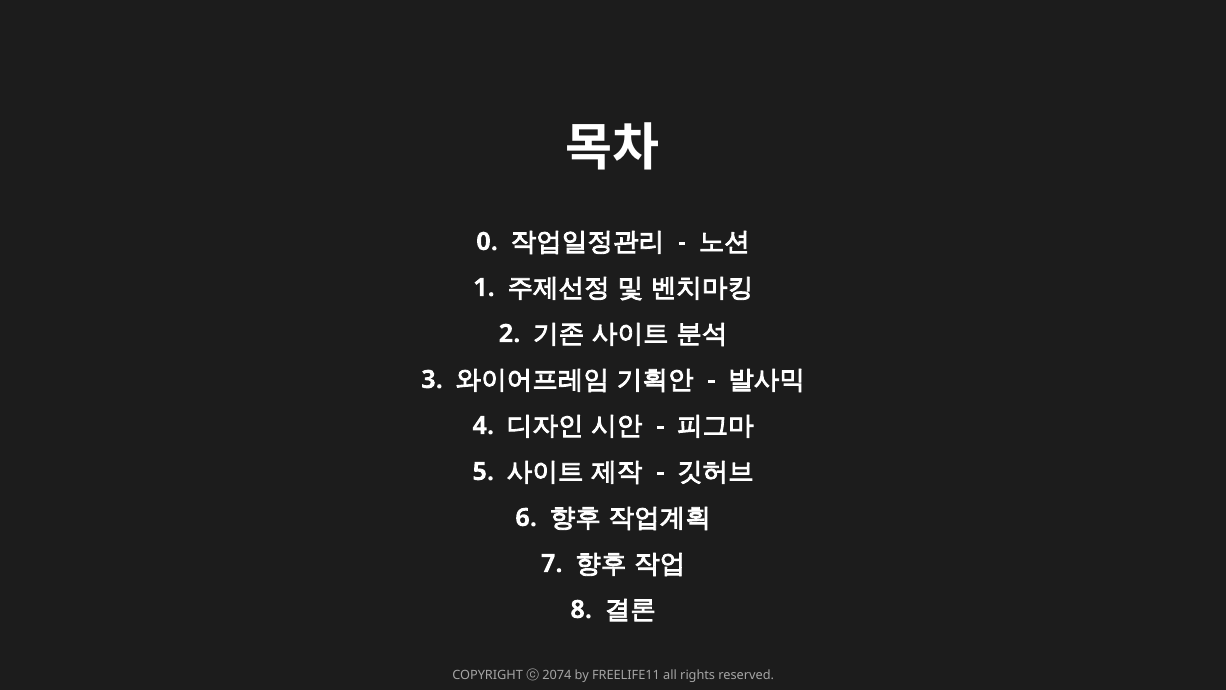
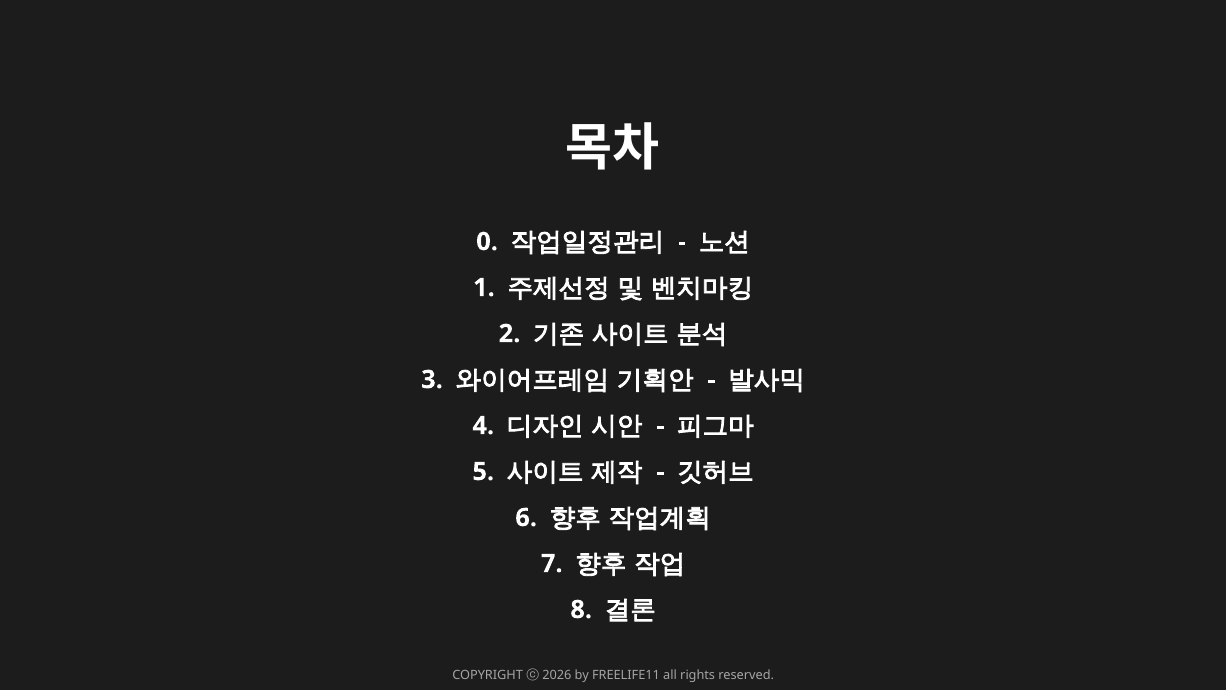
2074: 2074 -> 2026 (557, 675)
